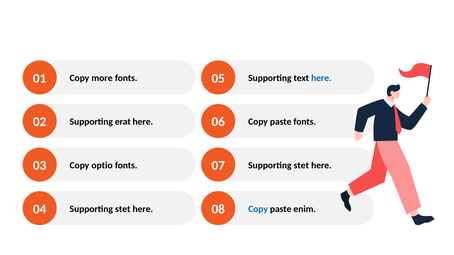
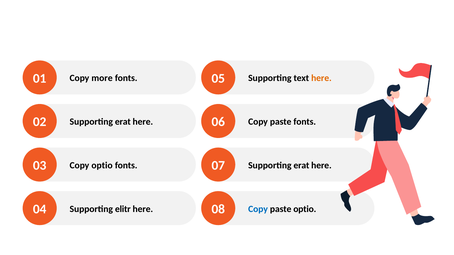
here colour: blue -> orange (321, 78)
07 Supporting stet: stet -> erat (301, 166)
04 Supporting stet: stet -> elitr (123, 209)
paste enim: enim -> optio (305, 209)
